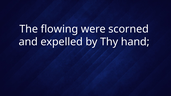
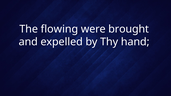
scorned: scorned -> brought (129, 29)
